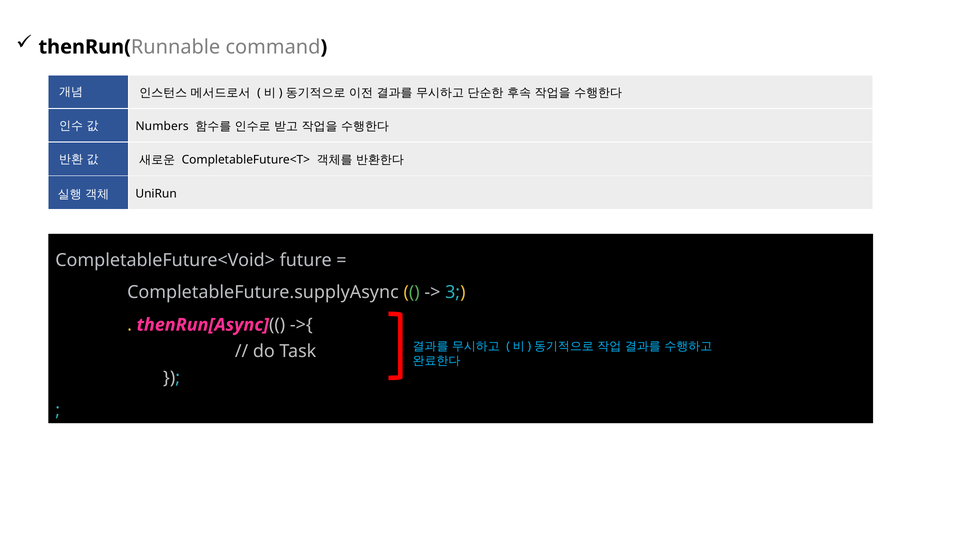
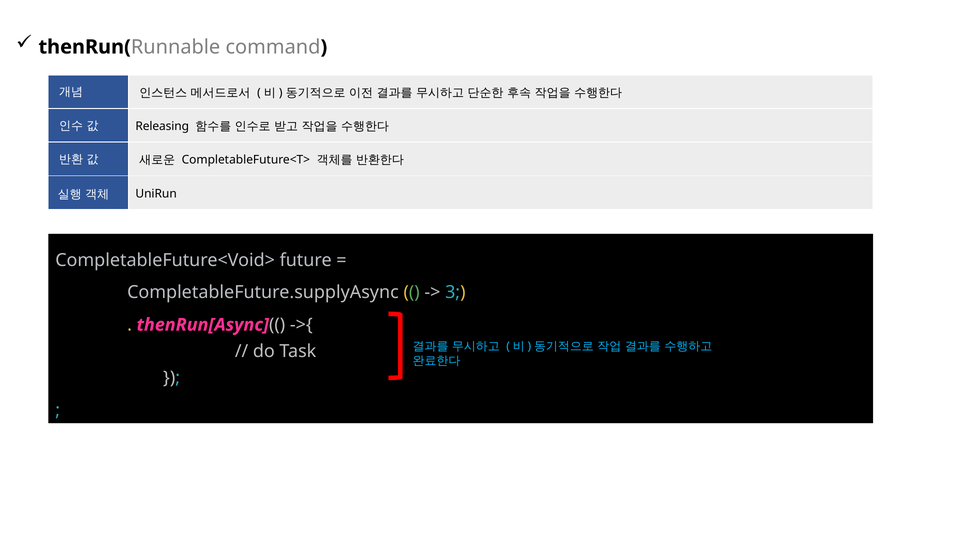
Numbers: Numbers -> Releasing (162, 126)
